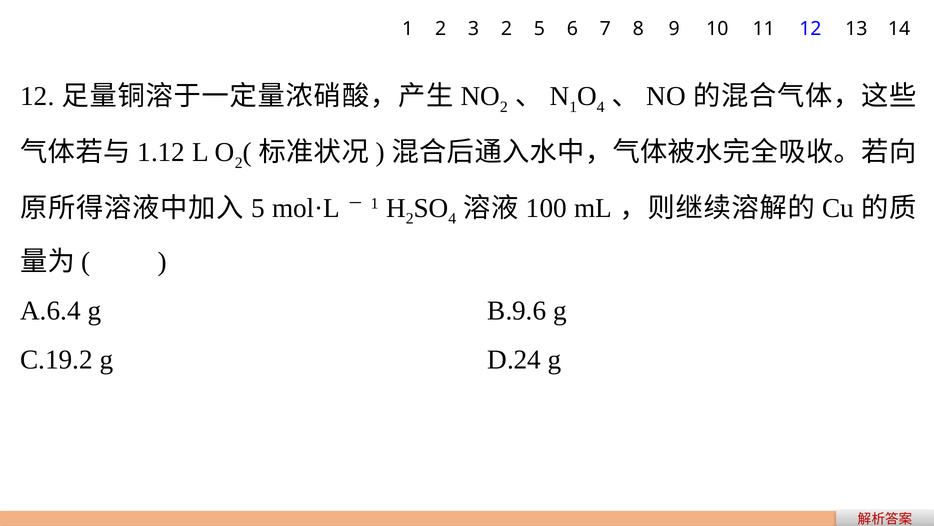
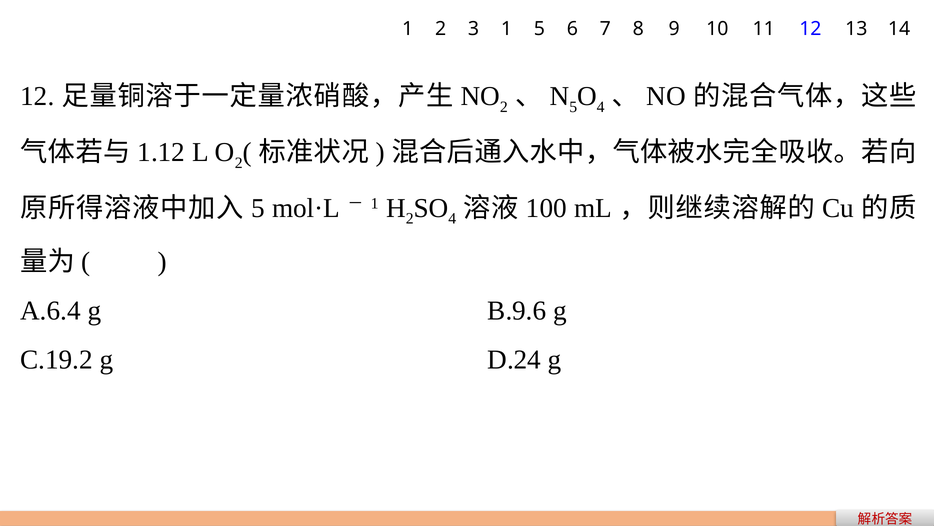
3 2: 2 -> 1 (506, 29)
1: 1 -> 5 (573, 107)
